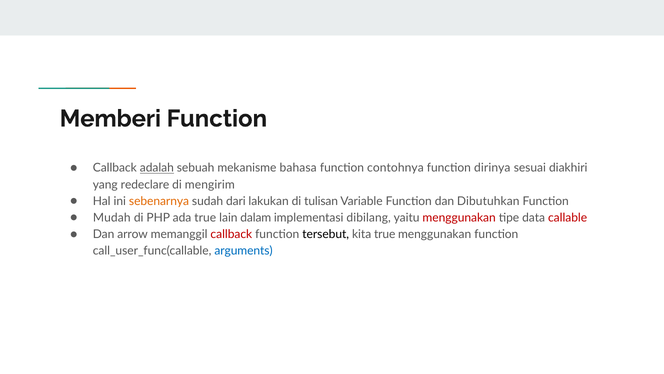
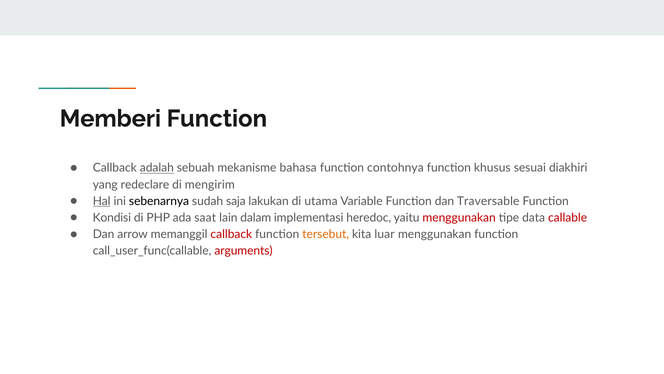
dirinya: dirinya -> khusus (492, 168)
Hal underline: none -> present (102, 201)
sebenarnya colour: orange -> black (159, 201)
dari: dari -> saja (236, 201)
tulisan: tulisan -> utama (321, 201)
Dibutuhkan: Dibutuhkan -> Traversable (488, 201)
Mudah: Mudah -> Kondisi (112, 217)
ada true: true -> saat (205, 217)
dibilang: dibilang -> heredoc (369, 217)
tersebut colour: black -> orange (326, 234)
kita true: true -> luar (385, 234)
arguments colour: blue -> red (243, 251)
